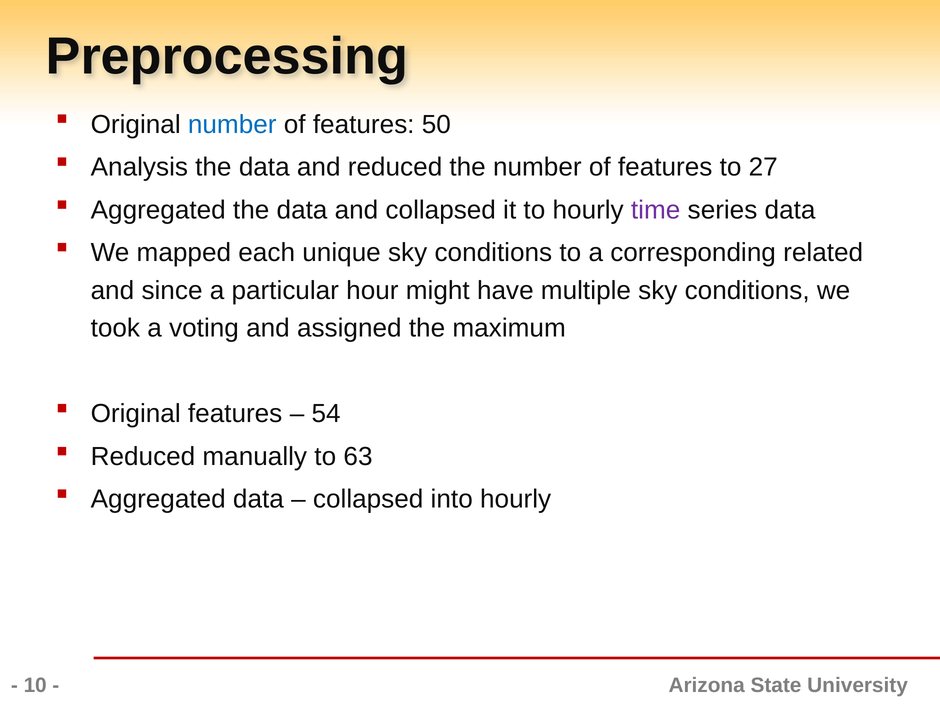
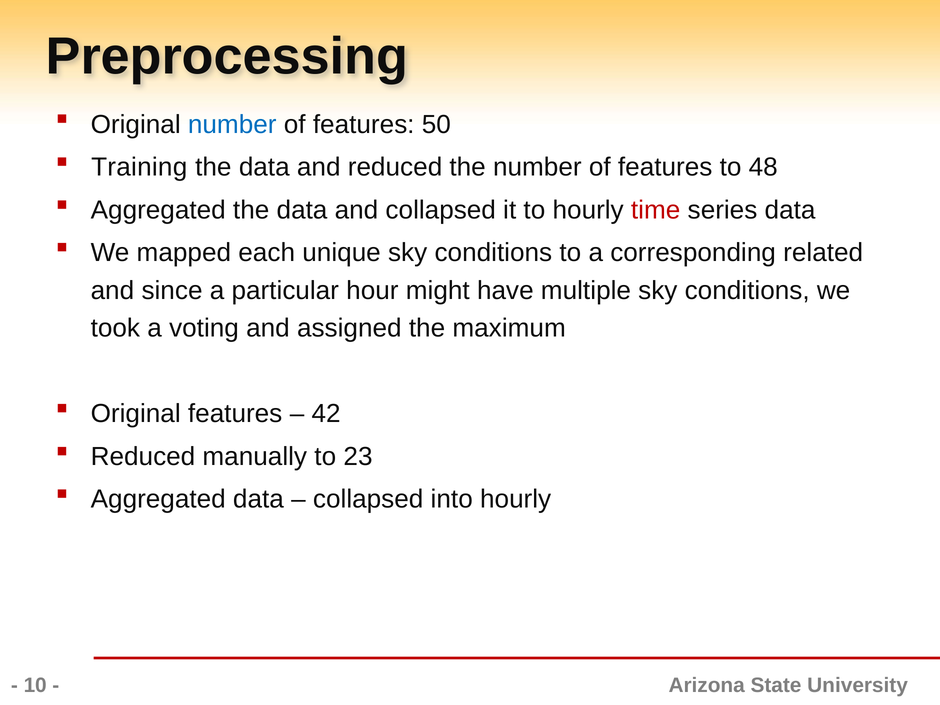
Analysis: Analysis -> Training (139, 167)
27: 27 -> 48 (763, 167)
time colour: purple -> red (656, 210)
54: 54 -> 42 (326, 414)
63: 63 -> 23 (358, 457)
